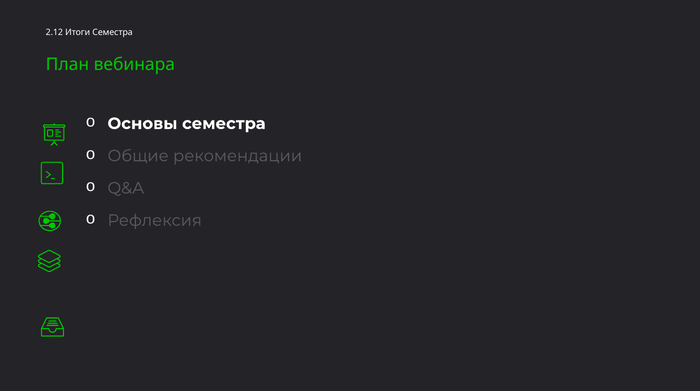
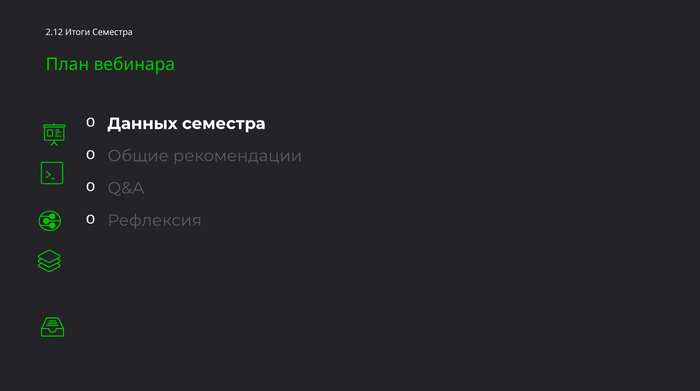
Основы: Основы -> Данных (142, 124)
